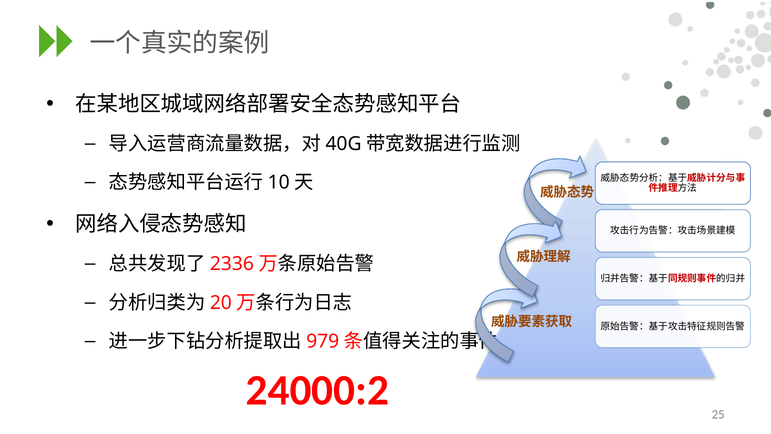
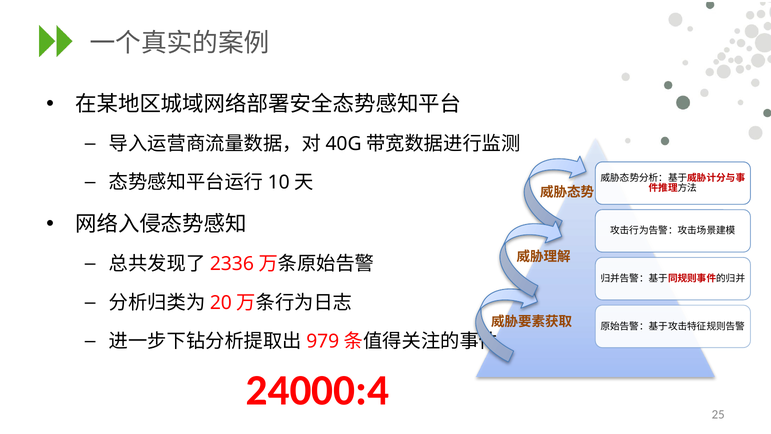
24000:2: 24000:2 -> 24000:4 (317, 390)
